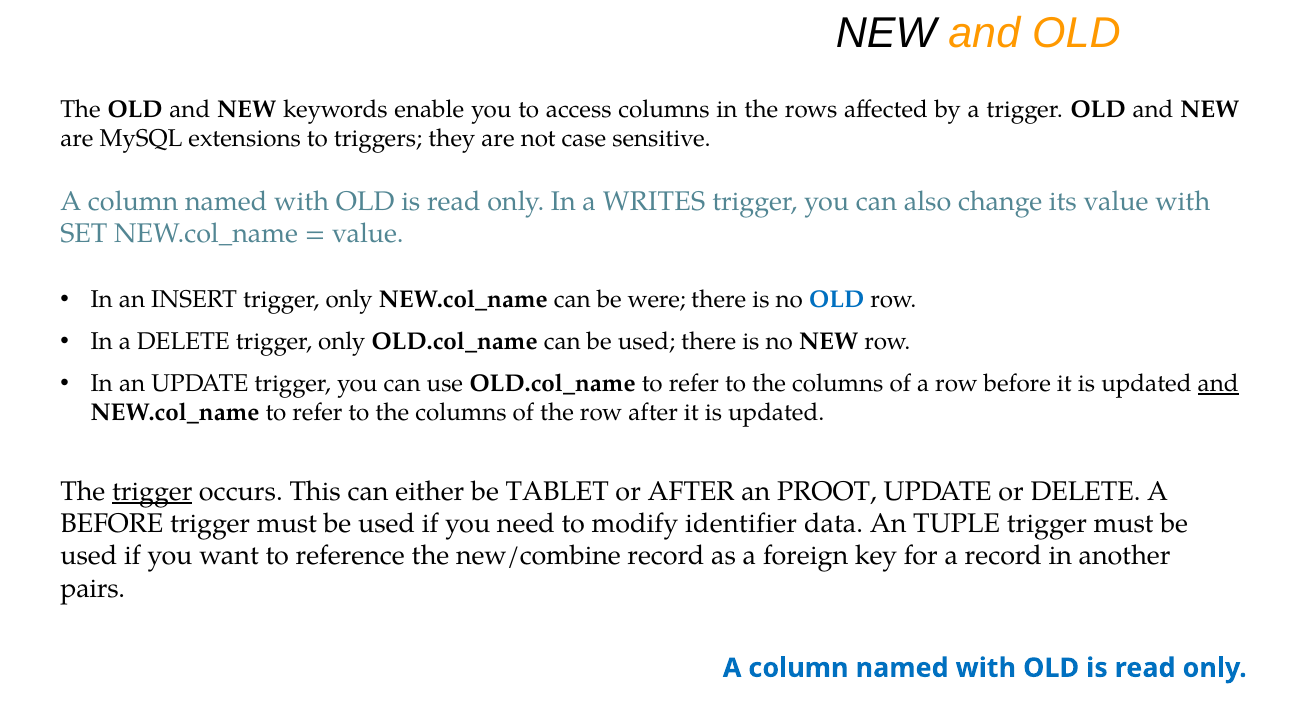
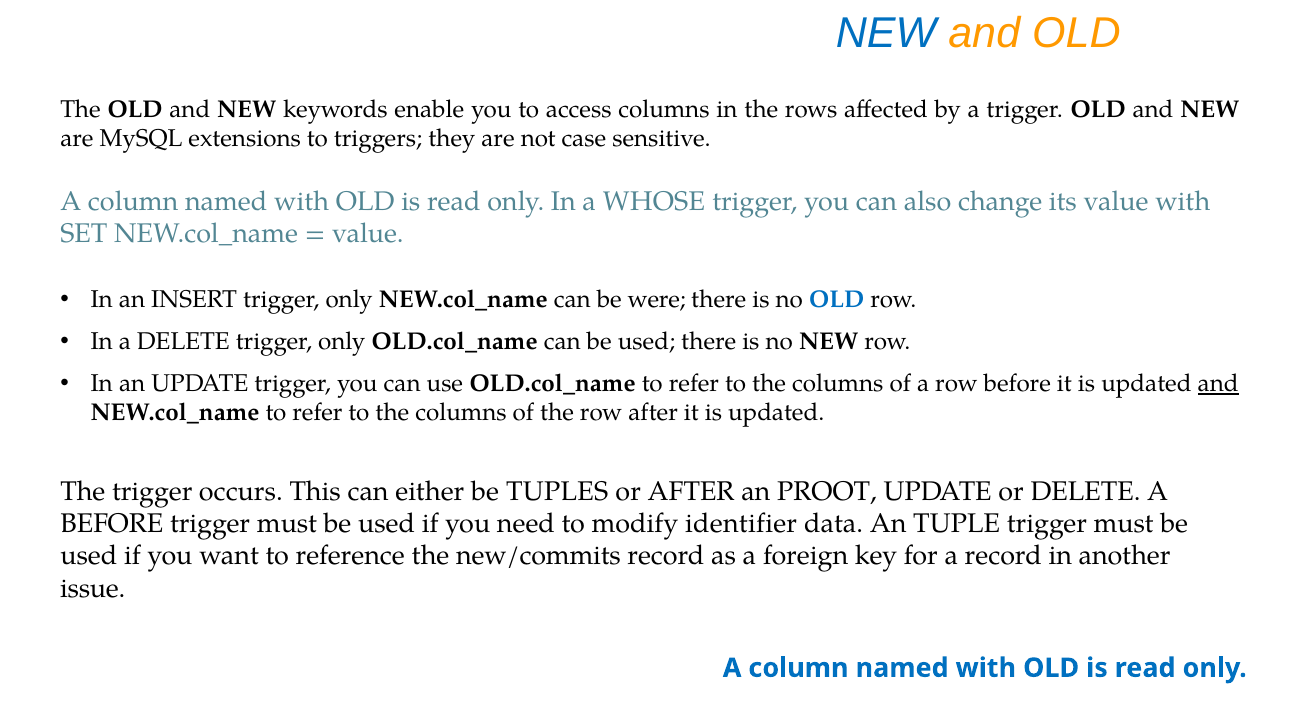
NEW colour: black -> blue (886, 34)
WRITES: WRITES -> WHOSE (654, 202)
trigger underline: present -> none (152, 491)
TABLET: TABLET -> TUPLES (557, 491)
new/combine: new/combine -> new/commits (538, 556)
pairs: pairs -> issue (93, 588)
